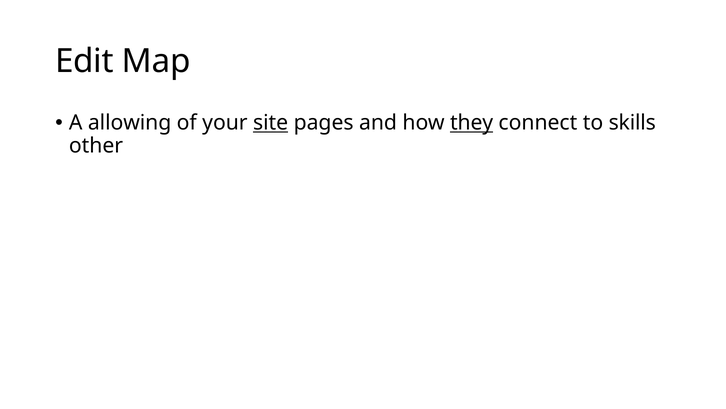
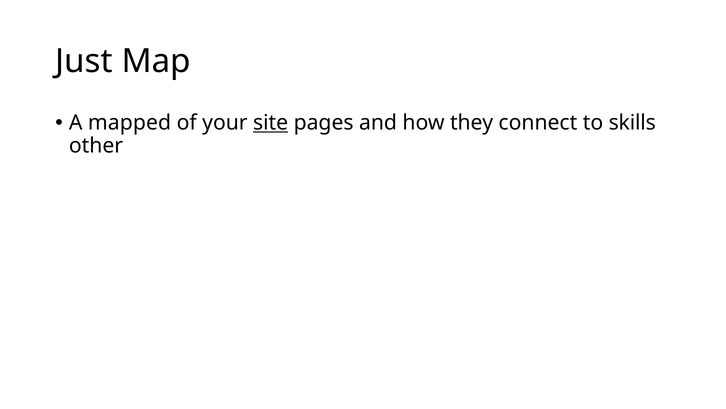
Edit: Edit -> Just (84, 61)
allowing: allowing -> mapped (130, 123)
they underline: present -> none (472, 123)
